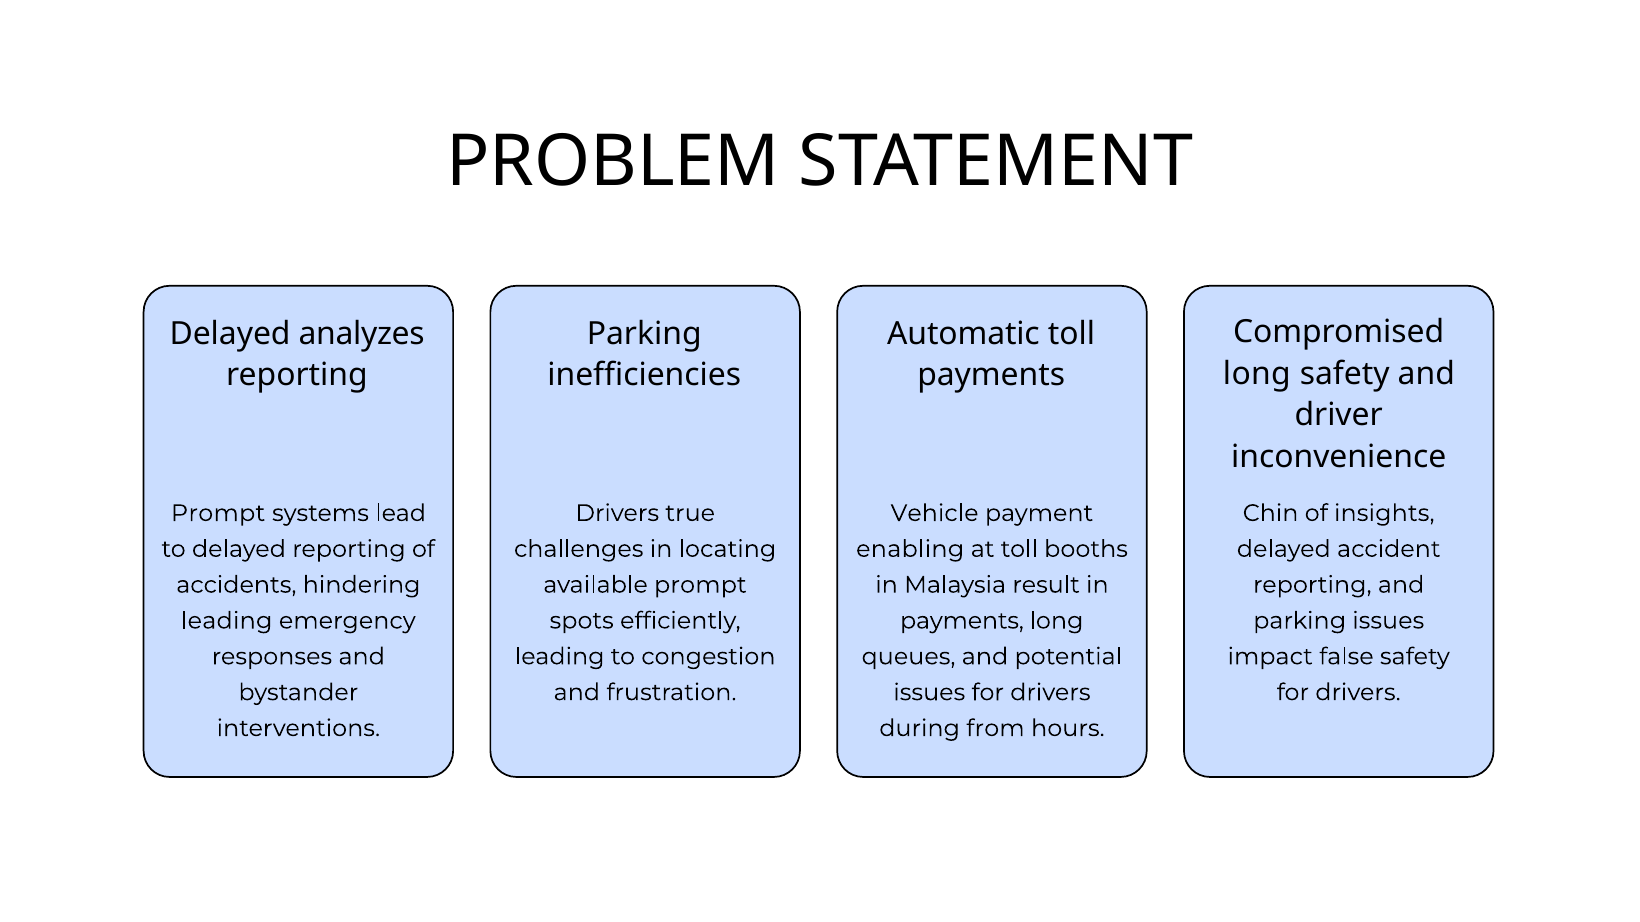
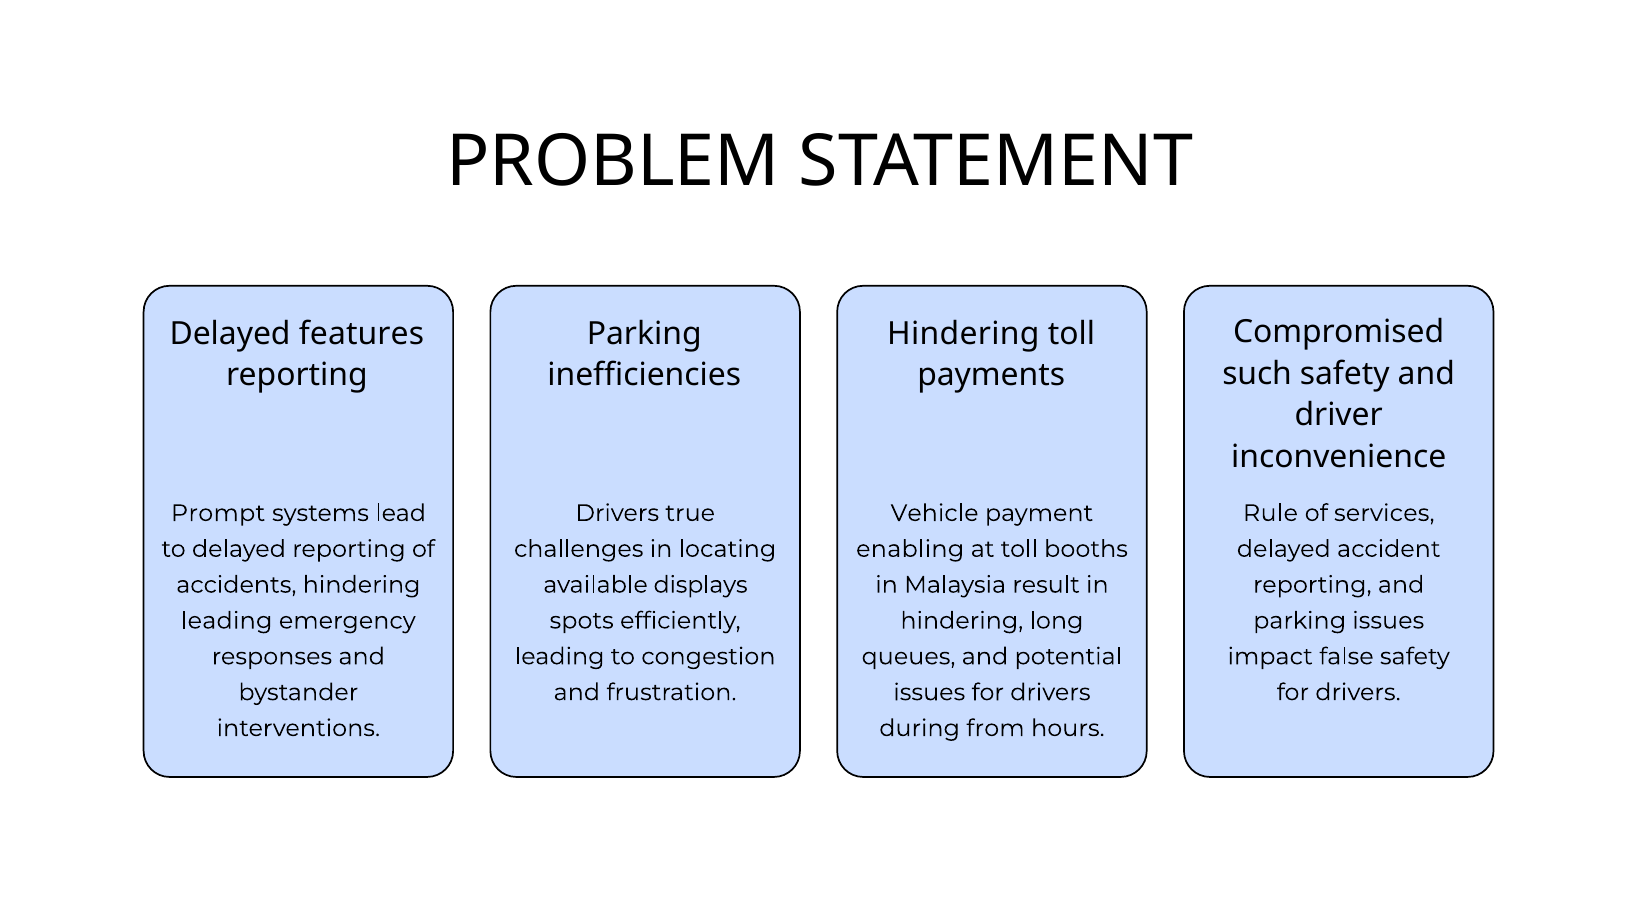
analyzes: analyzes -> features (361, 334)
Automatic: Automatic -> Hindering (963, 334)
long: long -> such (1257, 374)
Chin: Chin -> Rule (1270, 513)
insights: insights -> services (1384, 513)
available prompt: prompt -> displays (701, 585)
payments: payments -> hindering (962, 621)
